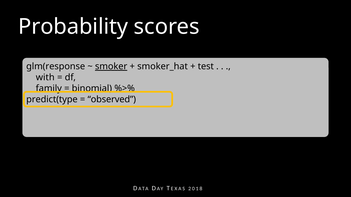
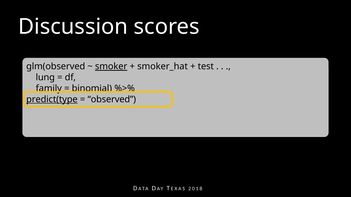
Probability: Probability -> Discussion (73, 27)
glm(response: glm(response -> glm(observed (56, 67)
with: with -> lung (45, 78)
predict(type underline: none -> present (52, 100)
